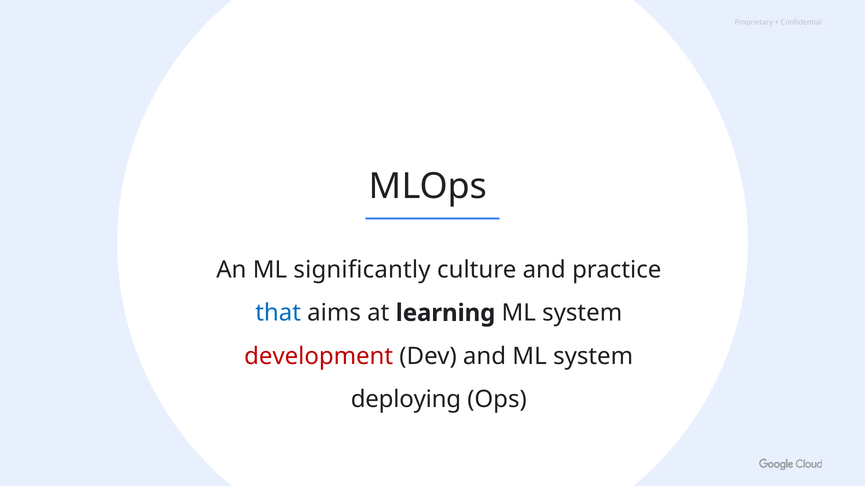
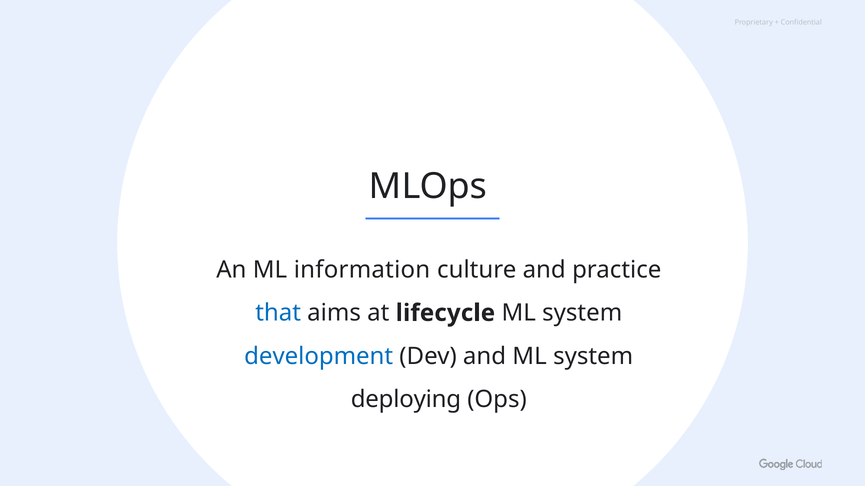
significantly: significantly -> information (362, 270)
learning: learning -> lifecycle (445, 313)
development colour: red -> blue (319, 357)
